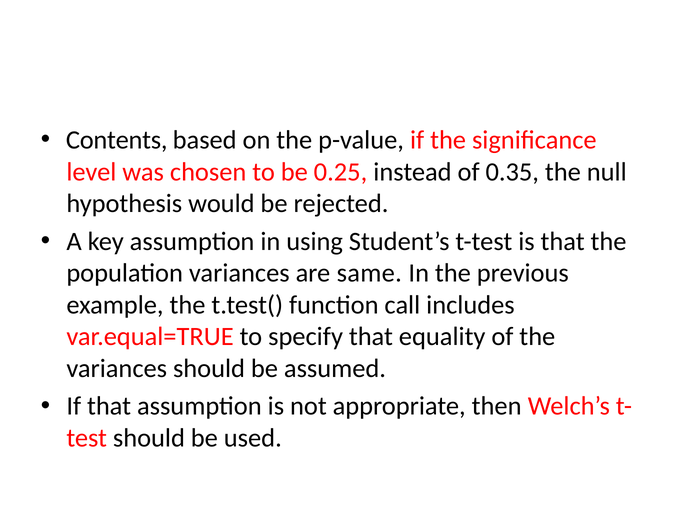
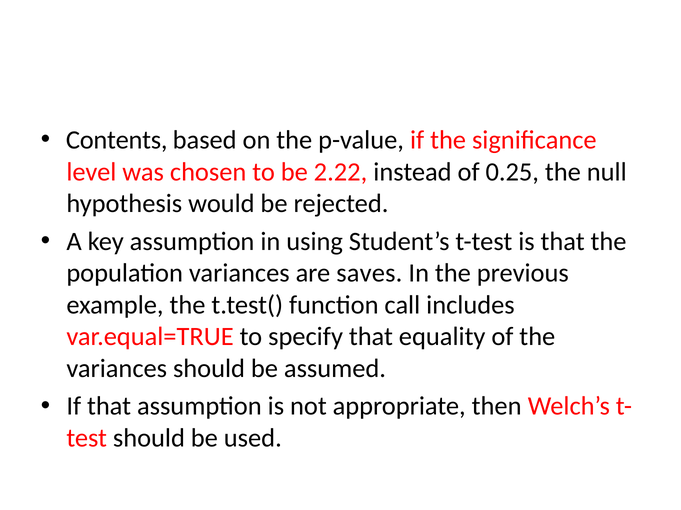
0.25: 0.25 -> 2.22 (340, 172)
0.35: 0.35 -> 0.25 (512, 172)
same: same -> saves (369, 274)
